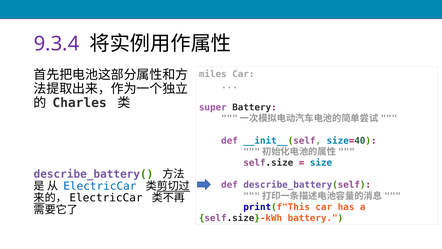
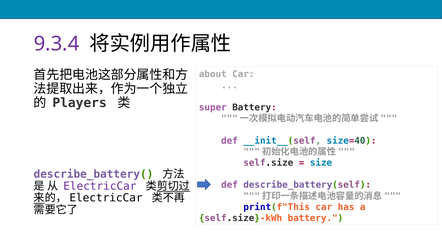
miles: miles -> about (213, 74)
Charles: Charles -> Players (80, 103)
ElectricCar colour: blue -> purple (100, 186)
